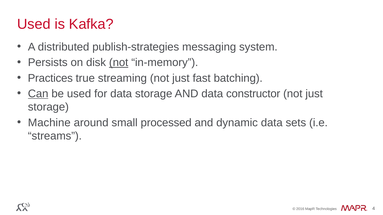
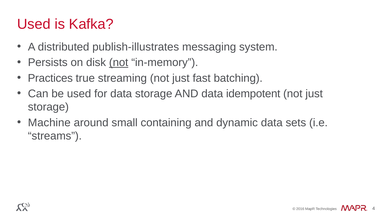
publish-strategies: publish-strategies -> publish-illustrates (136, 47)
Can underline: present -> none (38, 94)
constructor: constructor -> idempotent (253, 94)
processed: processed -> containing (166, 123)
